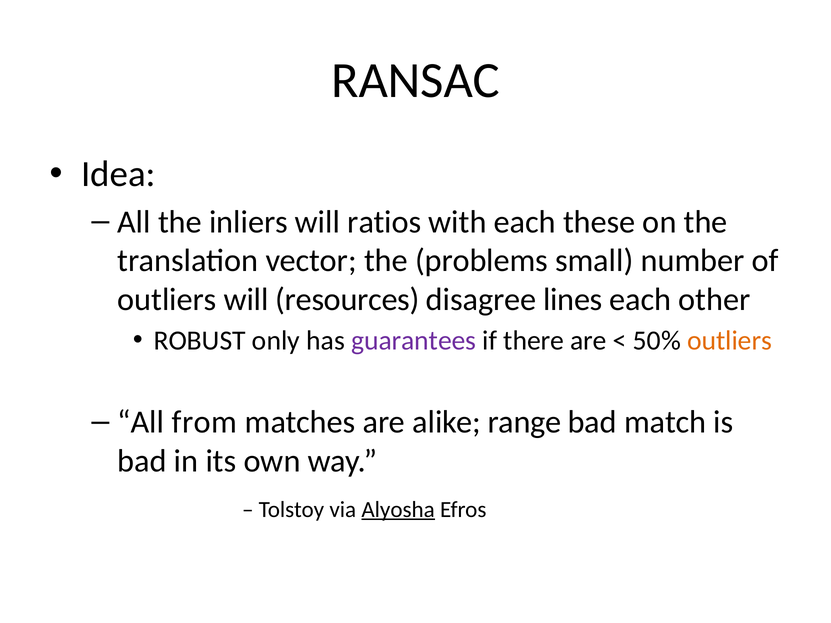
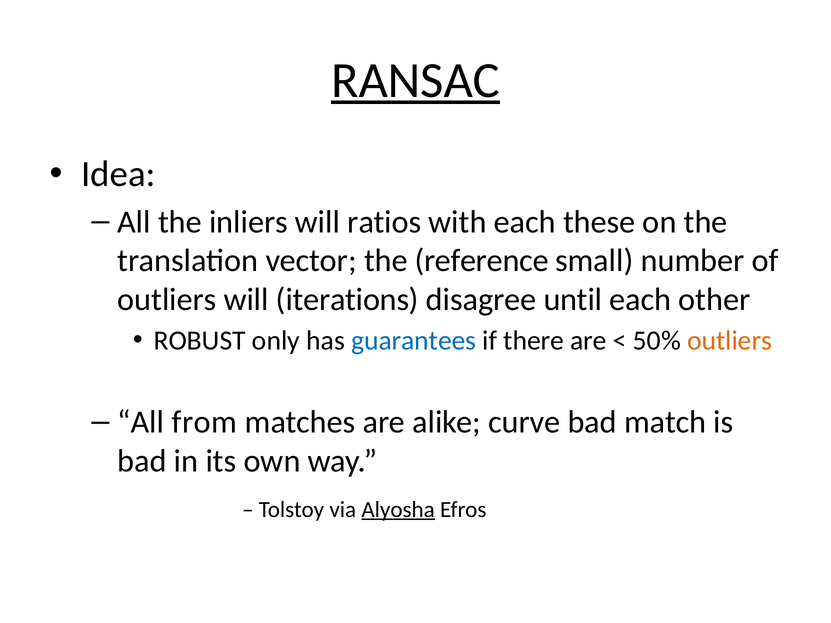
RANSAC underline: none -> present (416, 80)
problems: problems -> reference (482, 261)
resources: resources -> iterations (347, 300)
lines: lines -> until (573, 300)
guarantees colour: purple -> blue (414, 341)
range: range -> curve (524, 422)
